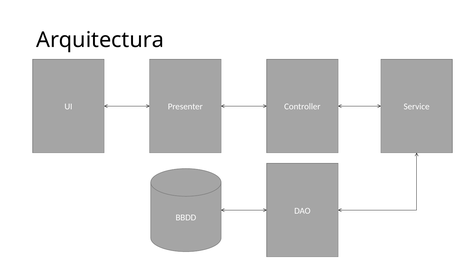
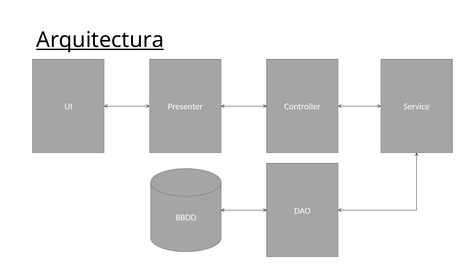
Arquitectura underline: none -> present (100, 40)
